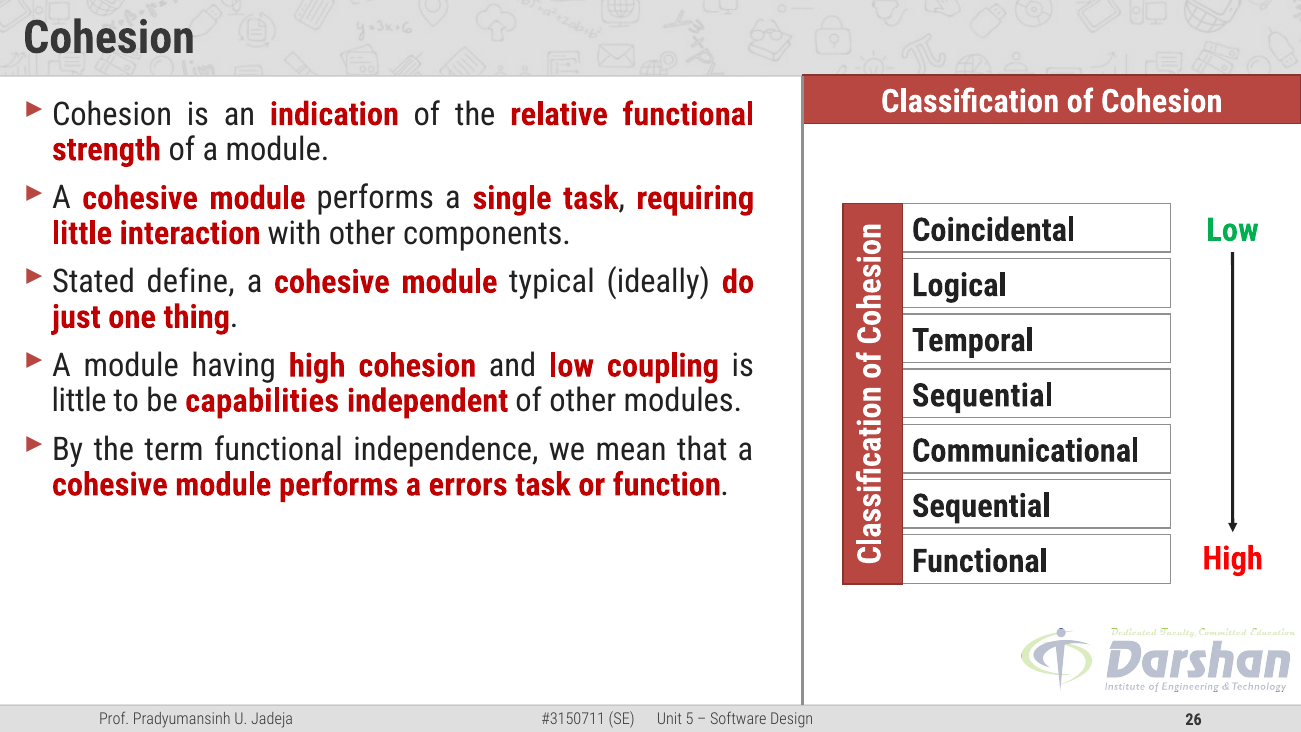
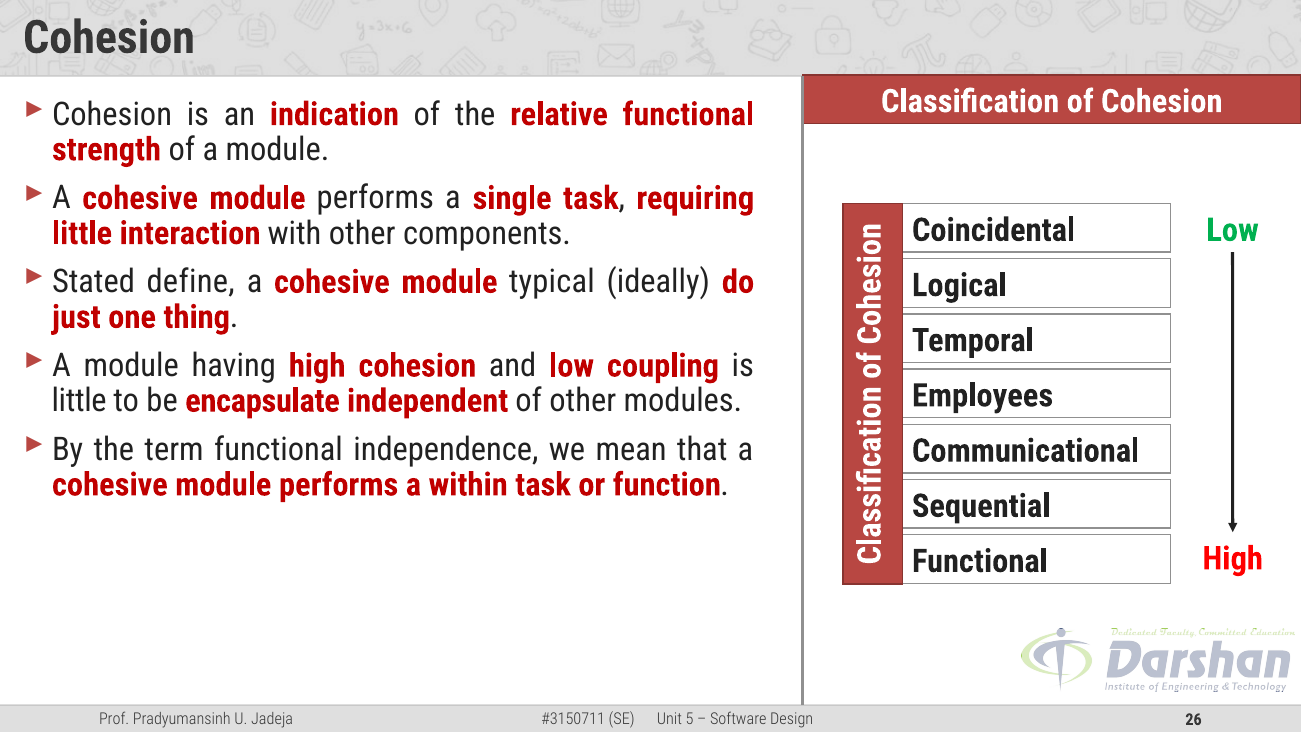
Sequential: Sequential -> Employees (983, 396)
capabilities: capabilities -> encapsulate (262, 401)
errors: errors -> within (468, 485)
